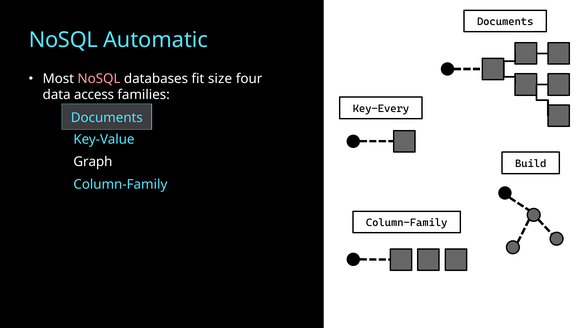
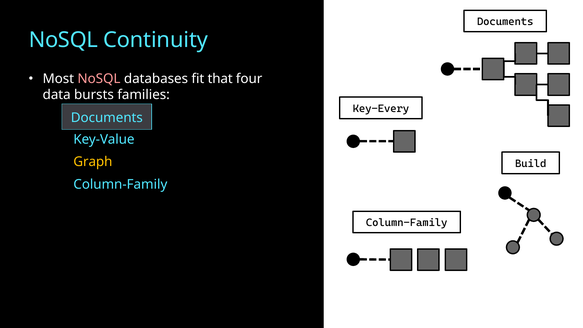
Automatic: Automatic -> Continuity (156, 40)
size: size -> that (220, 79)
access: access -> bursts (94, 95)
Graph colour: white -> yellow (93, 162)
